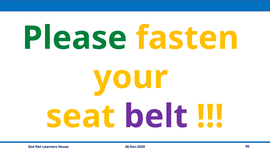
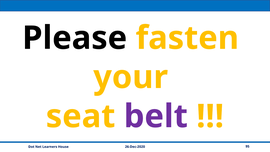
Please colour: green -> black (75, 38)
